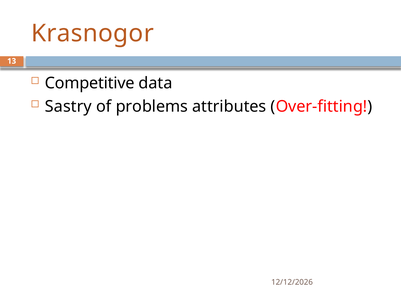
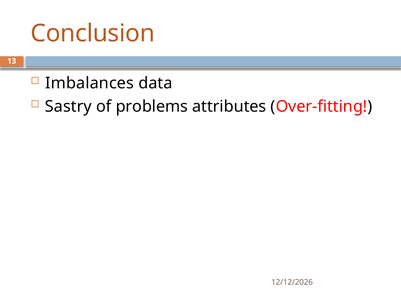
Krasnogor: Krasnogor -> Conclusion (93, 33)
Competitive: Competitive -> Imbalances (90, 83)
